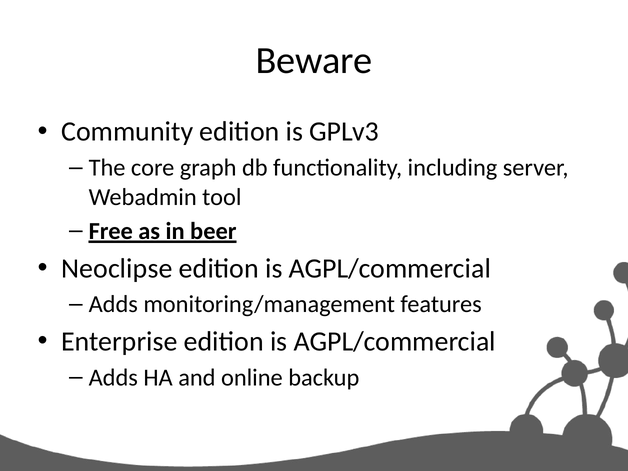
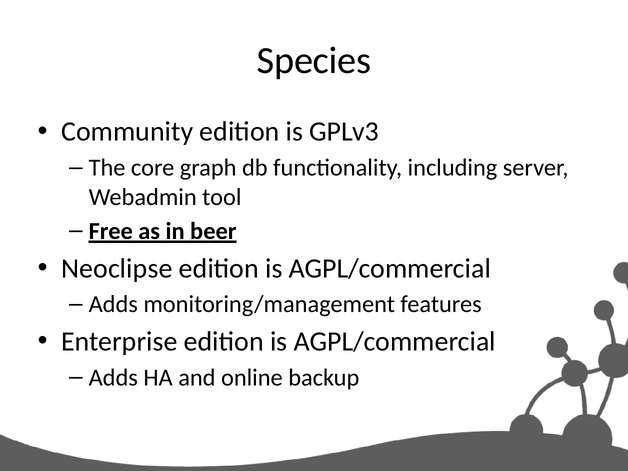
Beware: Beware -> Species (314, 61)
